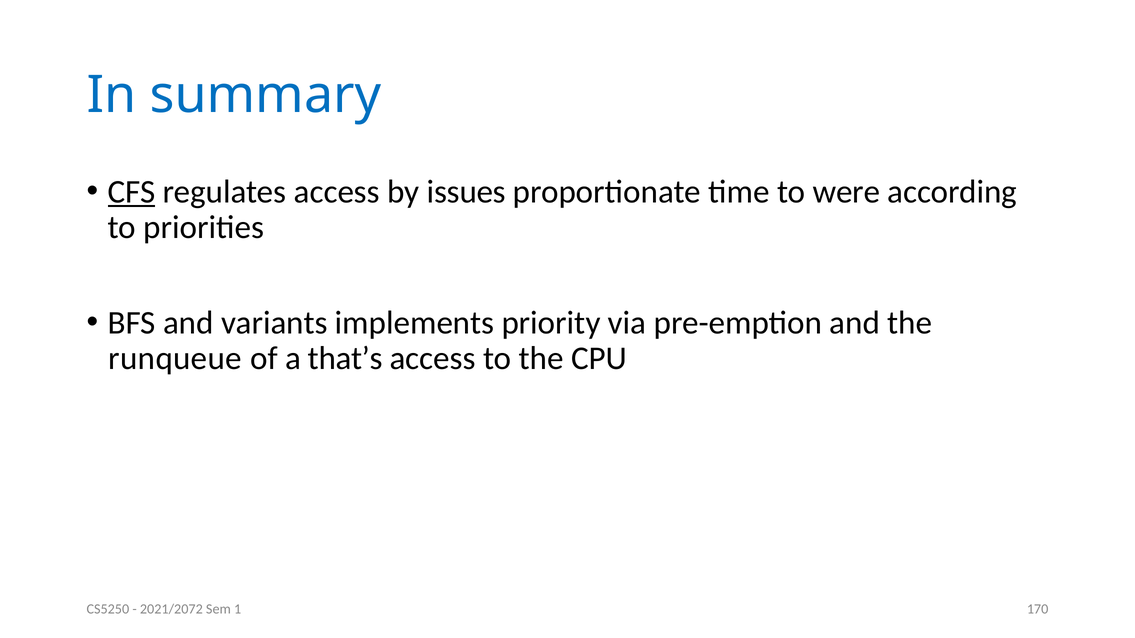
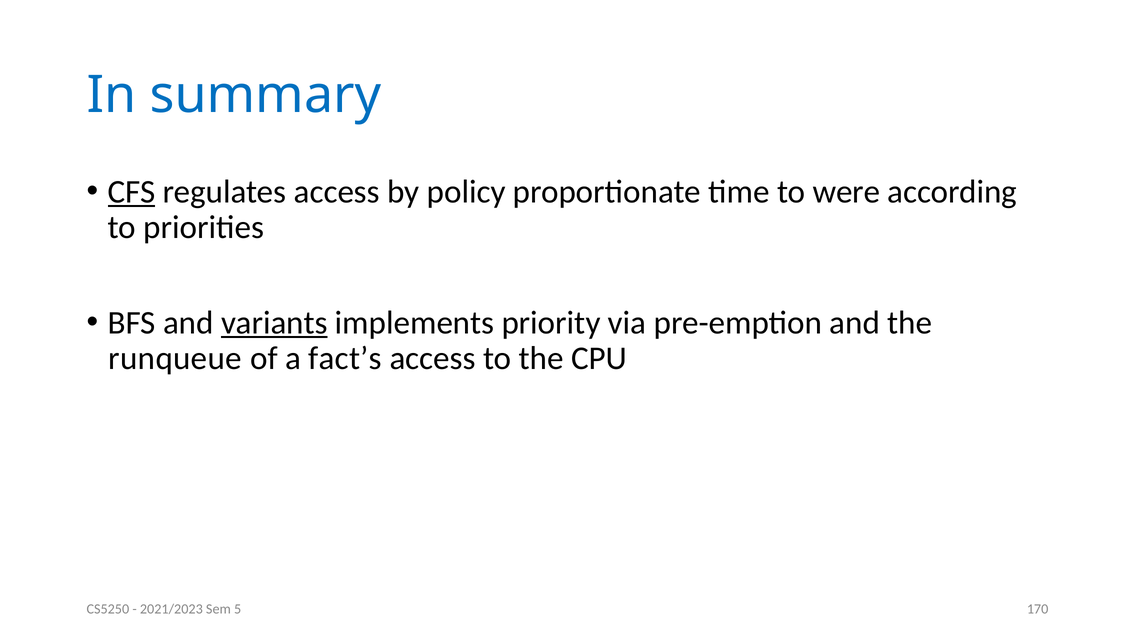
issues: issues -> policy (466, 192)
variants underline: none -> present (274, 323)
that’s: that’s -> fact’s (345, 359)
2021/2072: 2021/2072 -> 2021/2023 (171, 610)
1: 1 -> 5 (238, 610)
